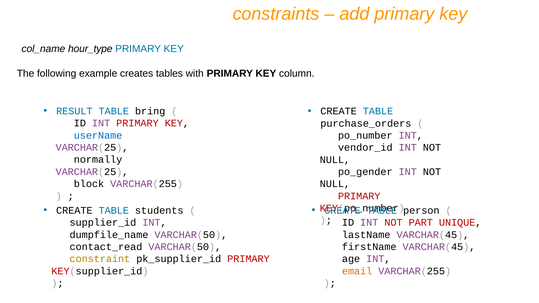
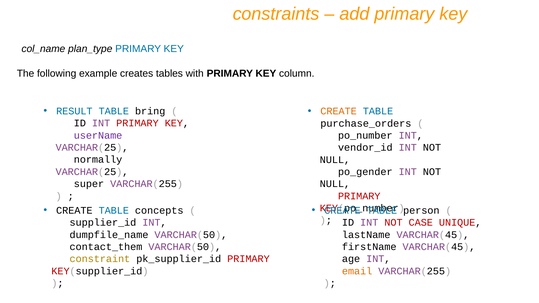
hour_type: hour_type -> plan_type (90, 49)
CREATE colour: black -> orange (339, 111)
userName colour: blue -> purple (98, 136)
block: block -> super (89, 184)
students: students -> concepts (159, 211)
PART: PART -> CASE (421, 223)
contact_read: contact_read -> contact_them (106, 247)
